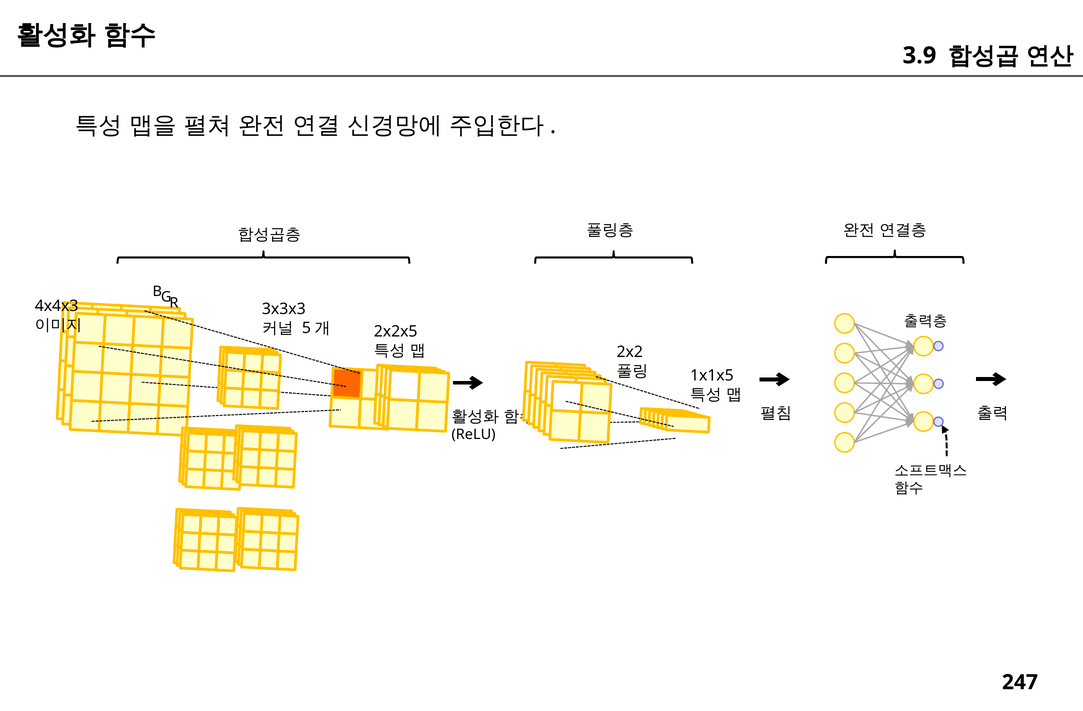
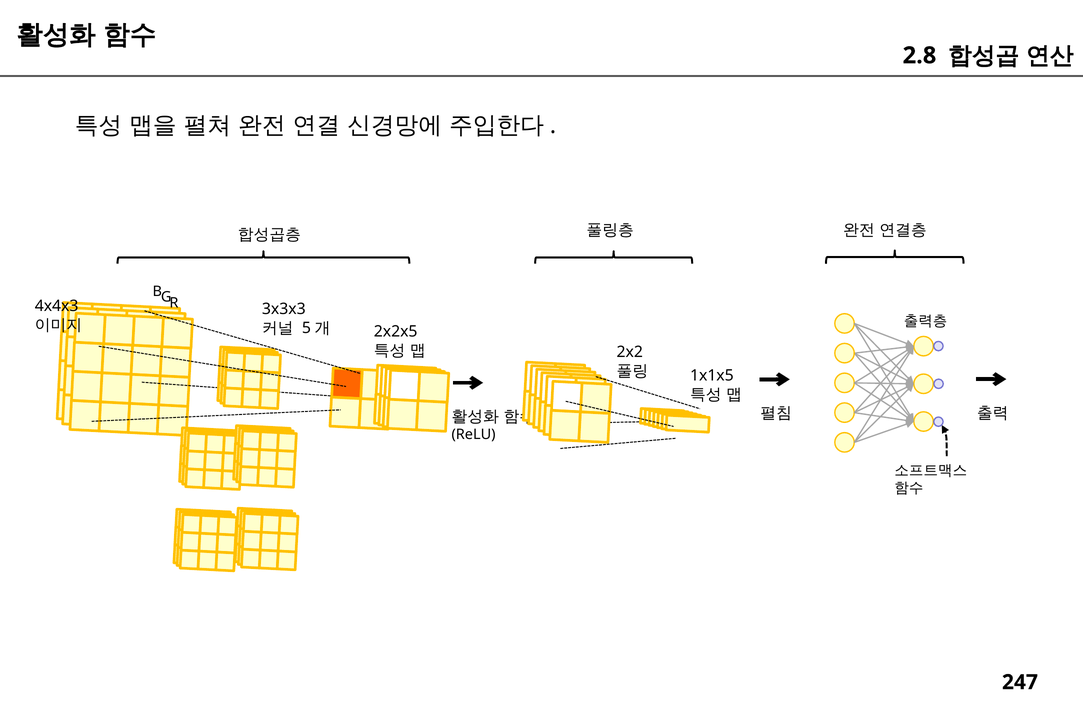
3.9: 3.9 -> 2.8 (919, 56)
